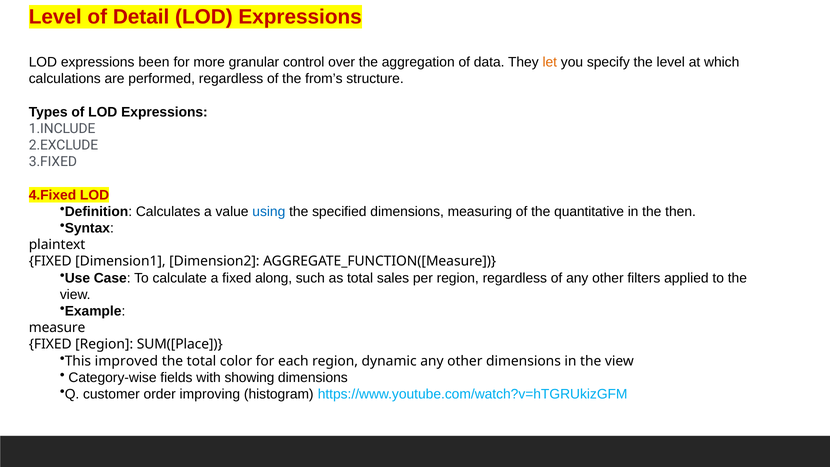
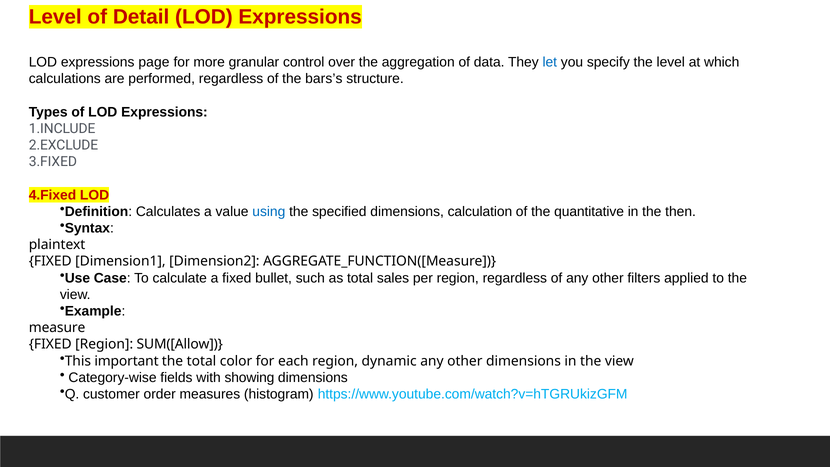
been: been -> page (154, 62)
let colour: orange -> blue (550, 62)
from’s: from’s -> bars’s (324, 79)
measuring: measuring -> calculation (480, 212)
along: along -> bullet (274, 278)
SUM([Place: SUM([Place -> SUM([Allow (180, 344)
improved: improved -> important (127, 361)
improving: improving -> measures (210, 394)
